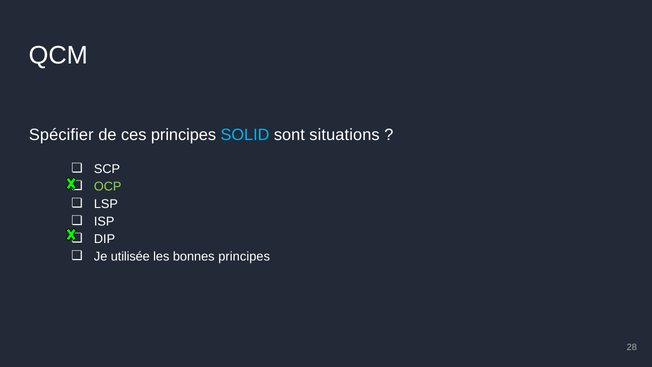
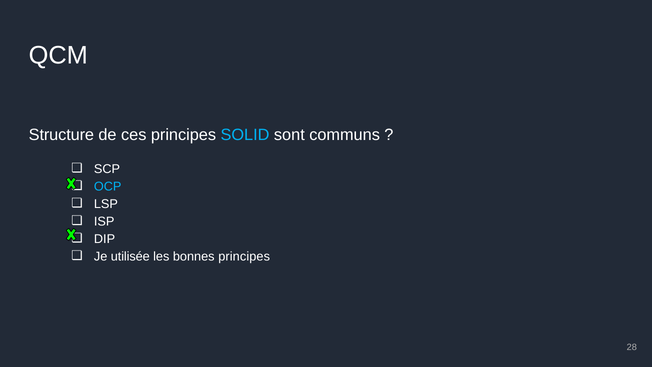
Spécifier: Spécifier -> Structure (61, 135)
situations: situations -> communs (345, 135)
OCP colour: light green -> light blue (108, 186)
